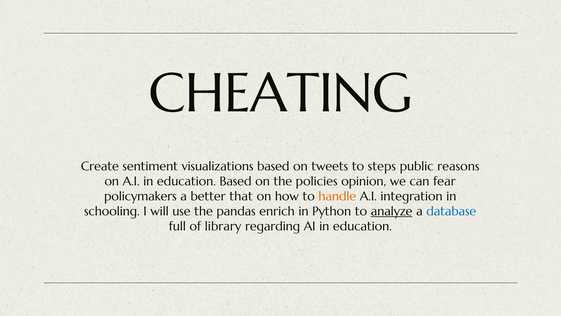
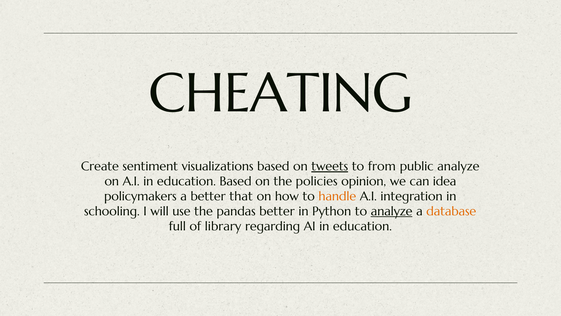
tweets underline: none -> present (330, 166)
steps: steps -> from (382, 166)
public reasons: reasons -> analyze (458, 166)
fear: fear -> idea (445, 181)
pandas enrich: enrich -> better (277, 211)
database colour: blue -> orange (451, 211)
